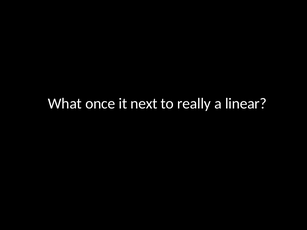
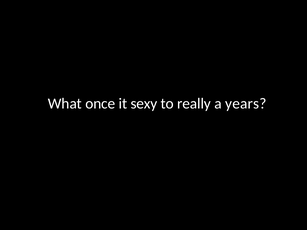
next: next -> sexy (144, 104)
linear: linear -> years (246, 104)
